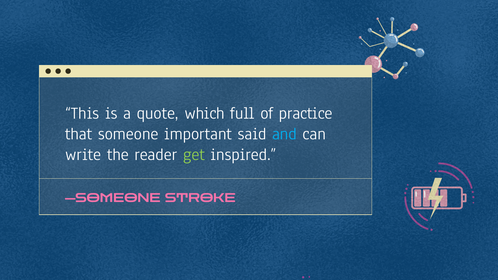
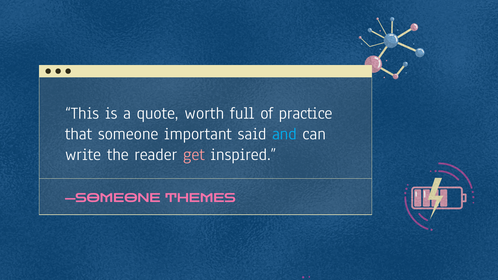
which: which -> worth (204, 113)
get colour: light green -> pink (194, 155)
STROKE: STROKE -> THEMES (200, 198)
